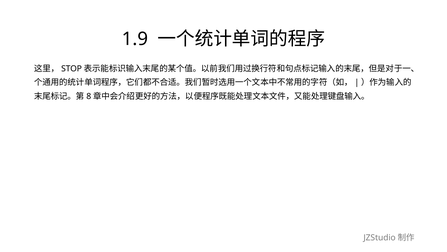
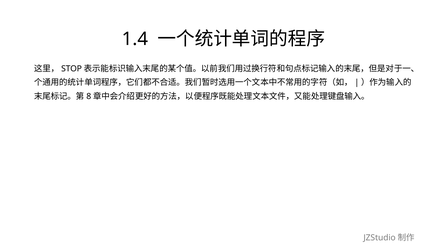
1.9: 1.9 -> 1.4 (135, 39)
